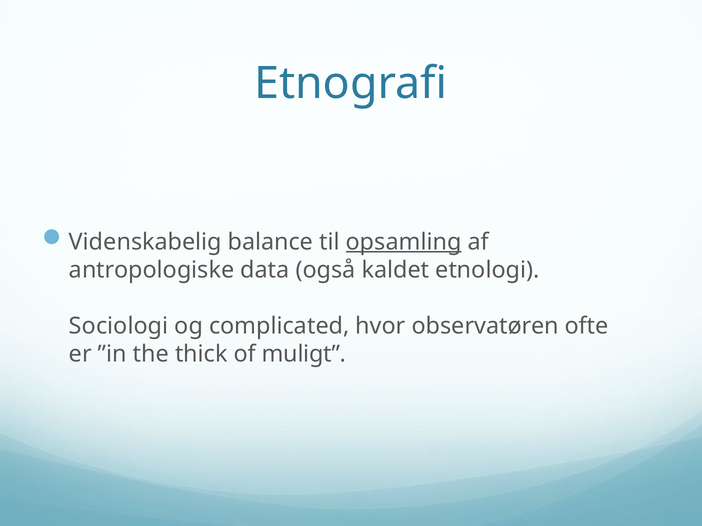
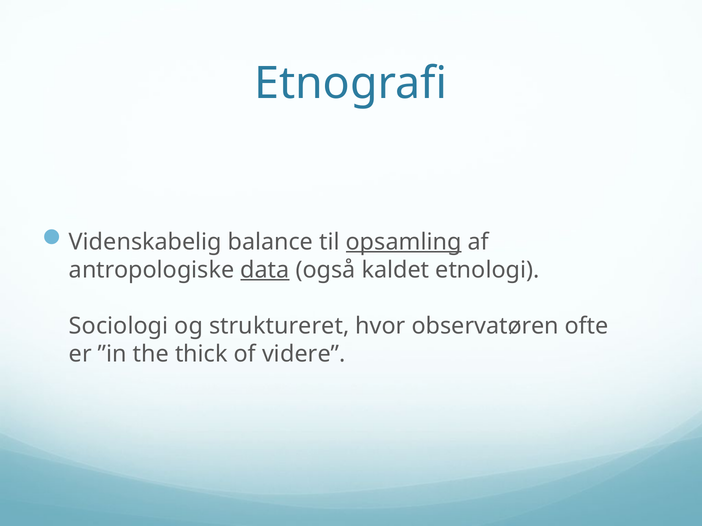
data underline: none -> present (265, 270)
complicated: complicated -> struktureret (279, 326)
muligt: muligt -> videre (304, 354)
